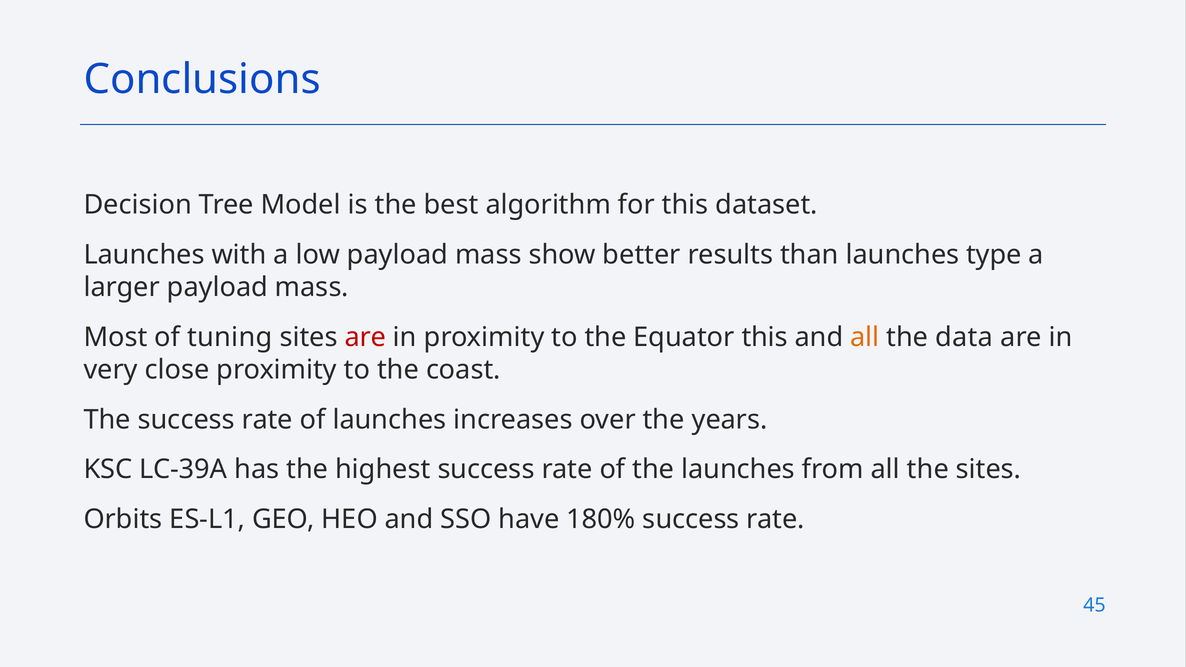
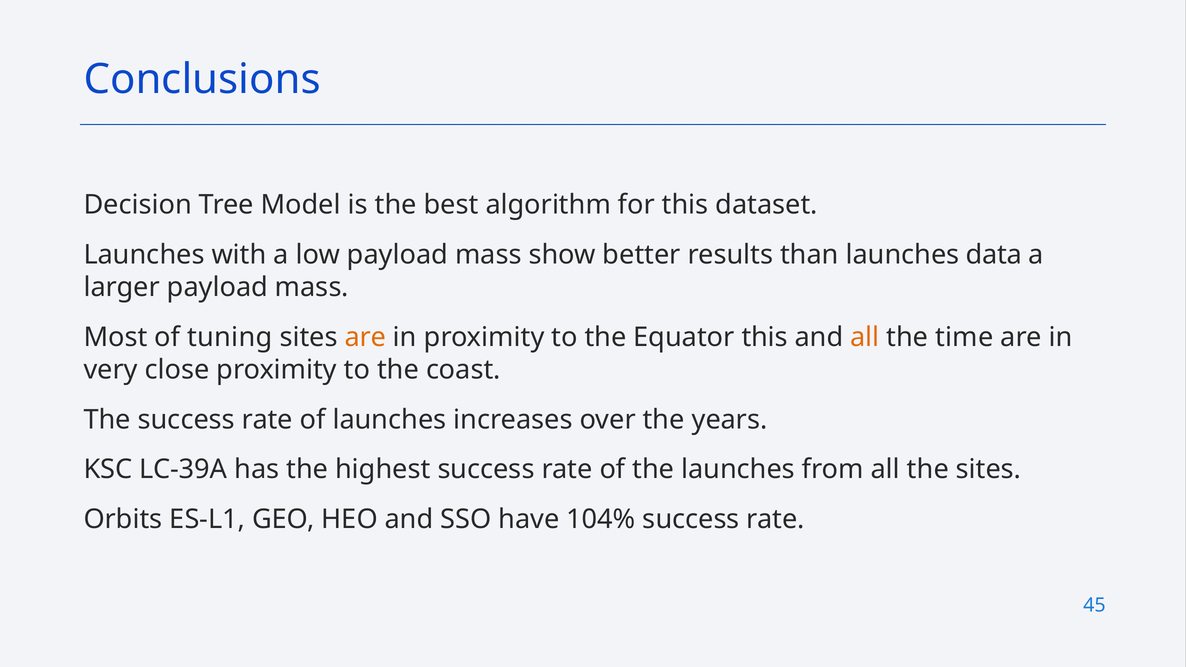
type: type -> data (994, 255)
are colour: red -> orange (365, 337)
data: data -> time (964, 337)
180%: 180% -> 104% (601, 519)
